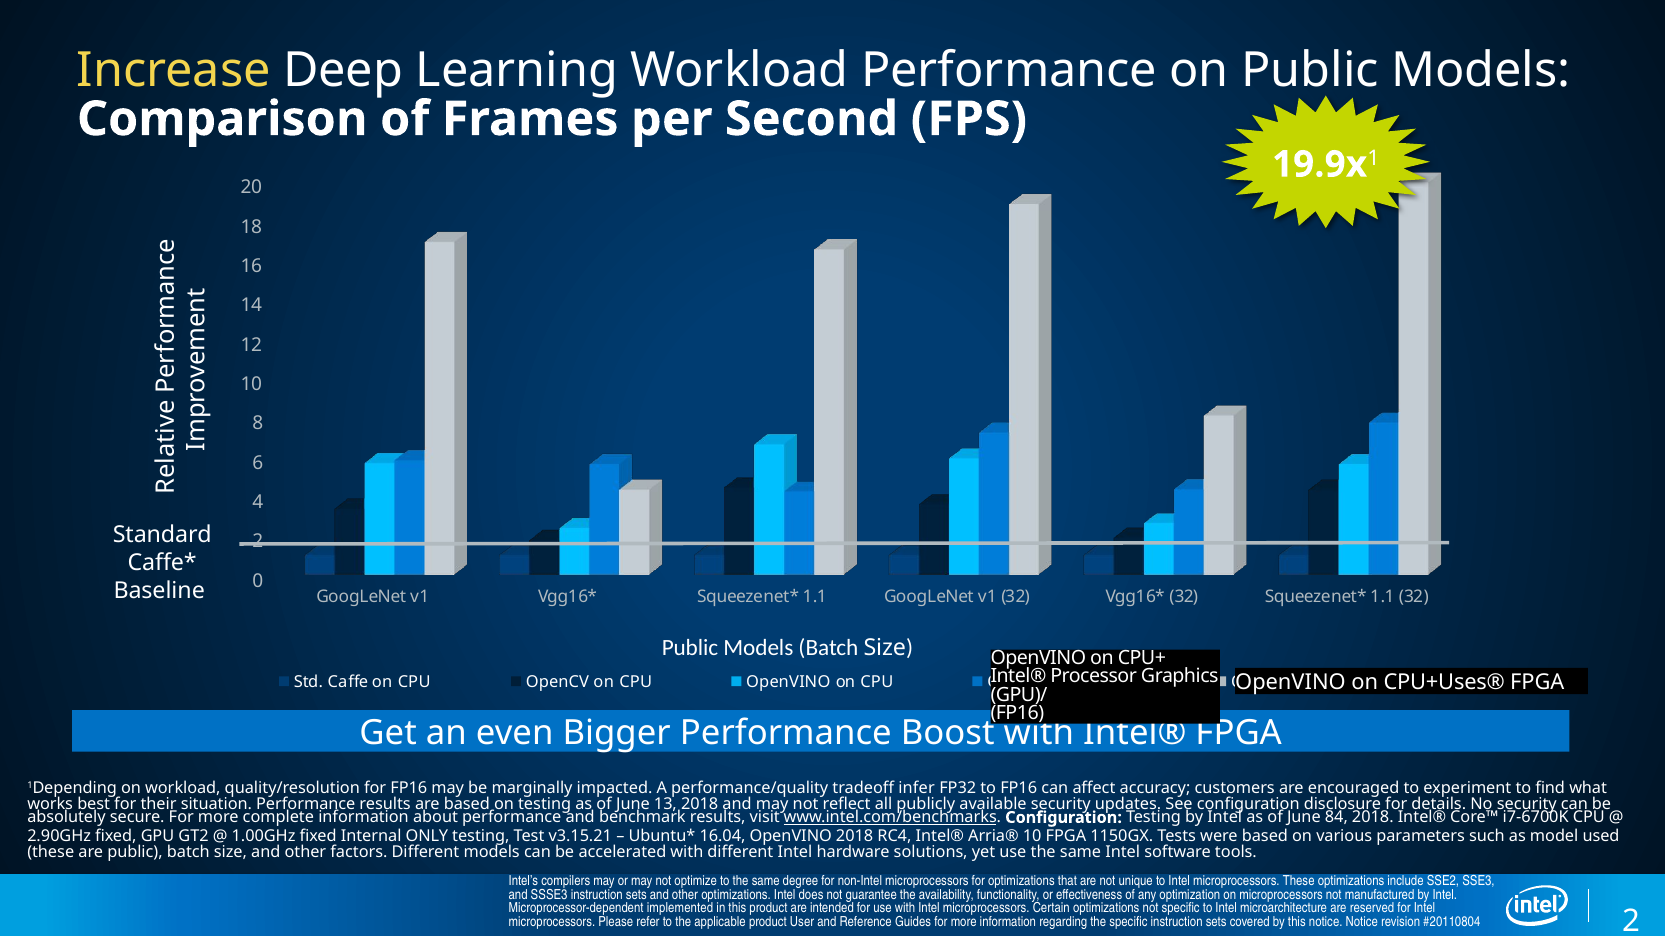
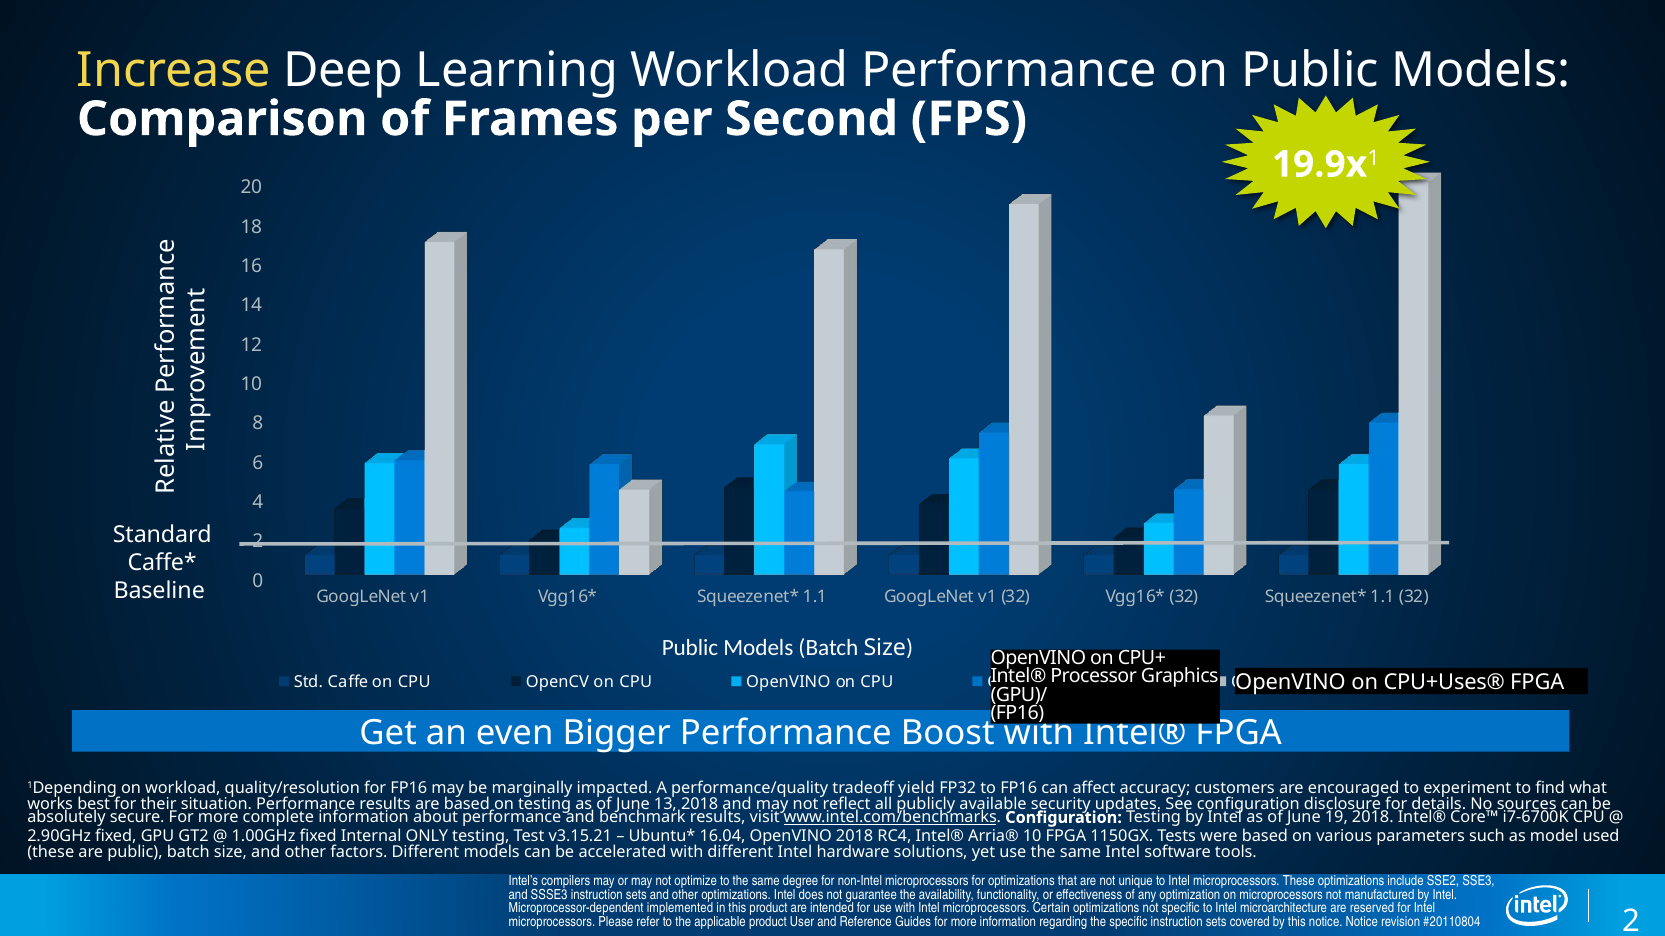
infer: infer -> yield (917, 788)
No security: security -> sources (1527, 804)
84: 84 -> 19 (1336, 818)
